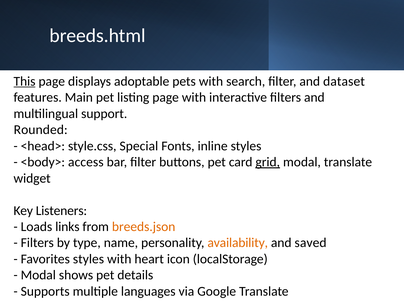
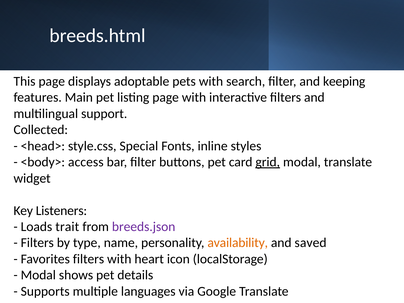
This underline: present -> none (25, 81)
dataset: dataset -> keeping (344, 81)
Rounded: Rounded -> Collected (41, 130)
links: links -> trait (67, 227)
breeds.json colour: orange -> purple (144, 227)
Favorites styles: styles -> filters (89, 259)
